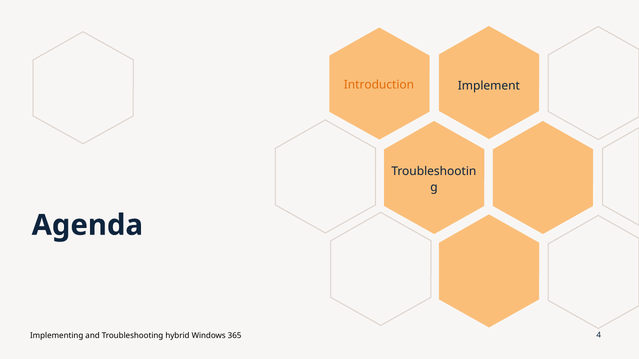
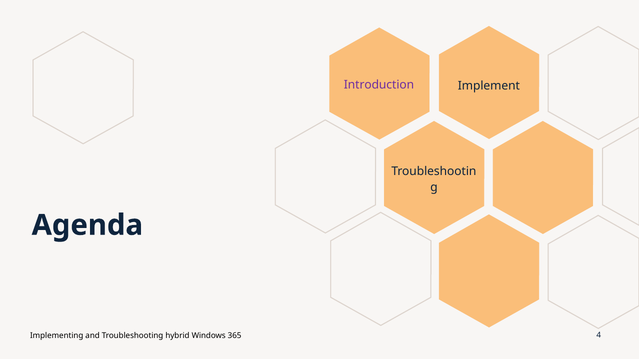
Introduction colour: orange -> purple (379, 85)
